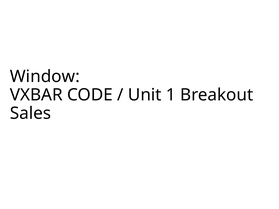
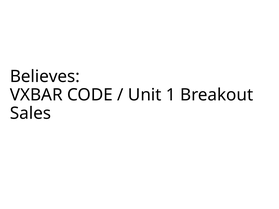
Window: Window -> Believes (45, 77)
